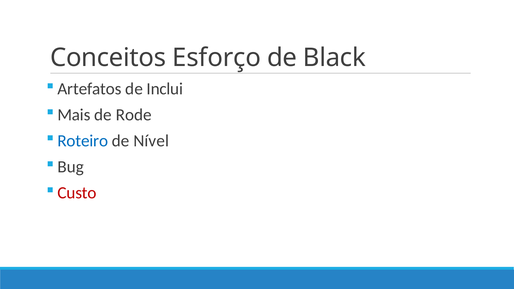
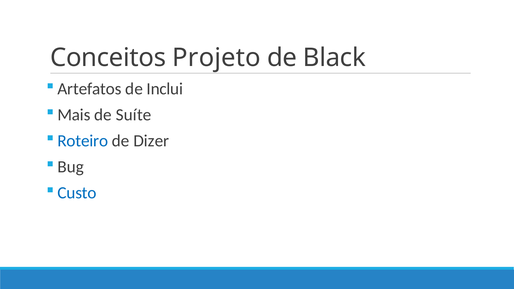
Esforço: Esforço -> Projeto (217, 58)
Rode: Rode -> Suíte (134, 115)
Nível: Nível -> Dizer (151, 141)
Custo colour: red -> blue (77, 193)
